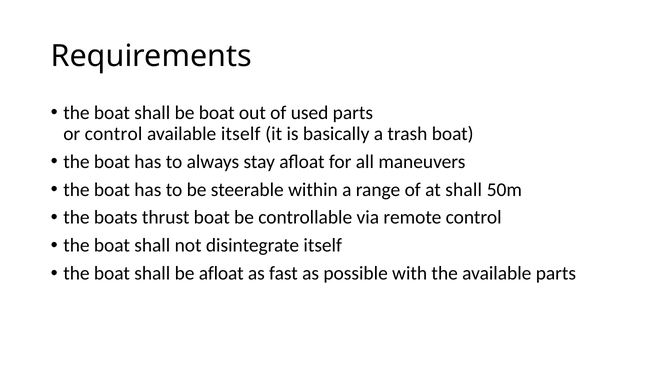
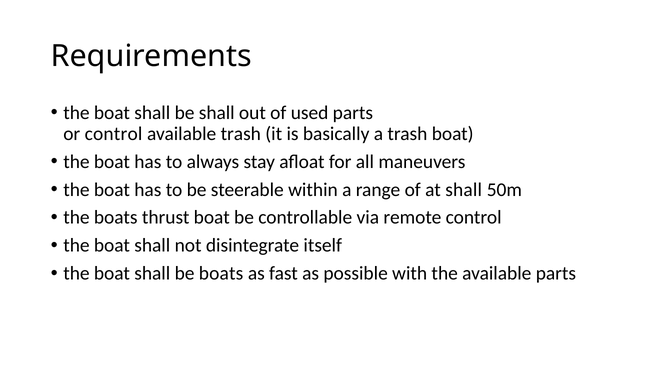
be boat: boat -> shall (217, 113)
available itself: itself -> trash (241, 134)
be afloat: afloat -> boats (221, 273)
